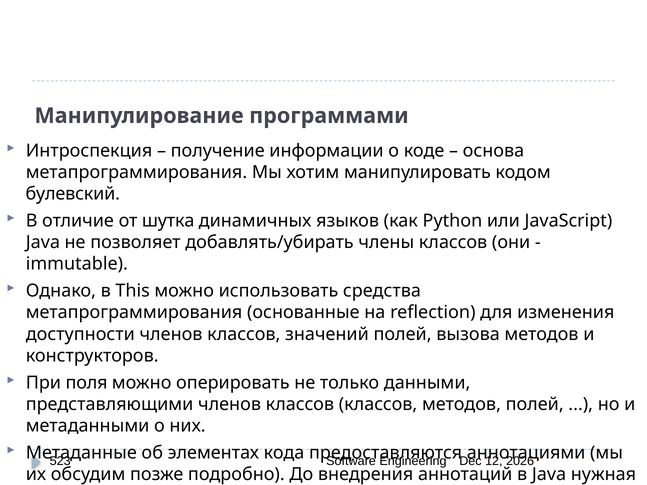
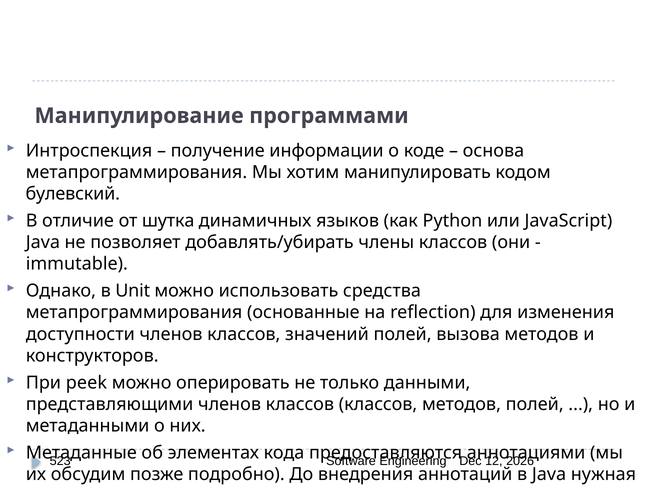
This: This -> Unit (133, 291)
поля: поля -> peek (86, 383)
